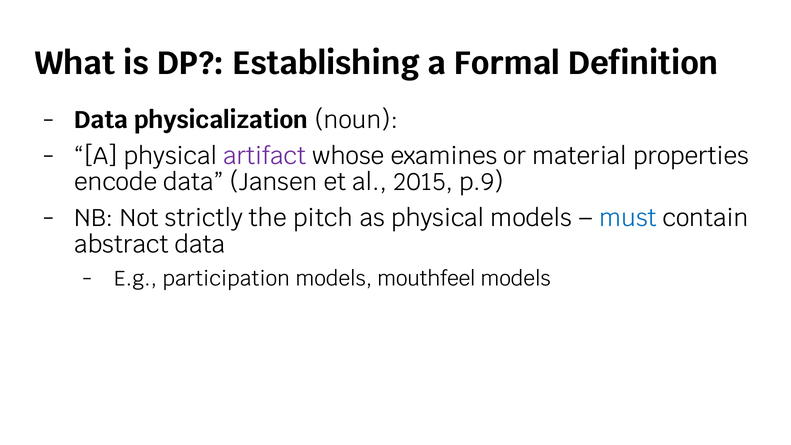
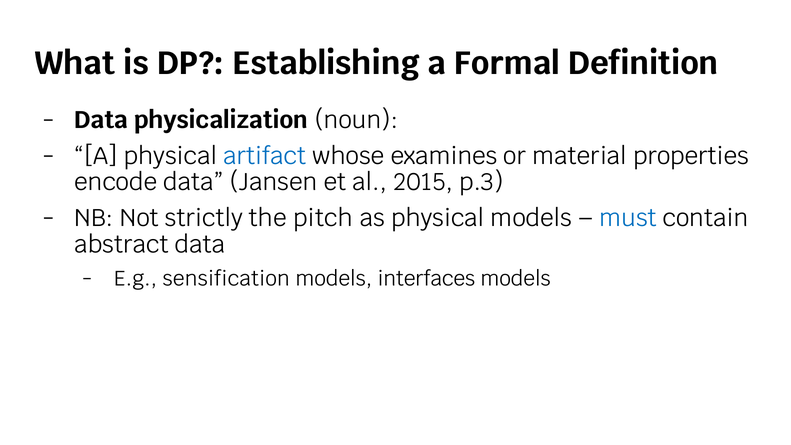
artifact colour: purple -> blue (265, 156)
p.9: p.9 -> p.3 (481, 182)
participation: participation -> sensification (226, 279)
mouthfeel: mouthfeel -> interfaces (426, 279)
